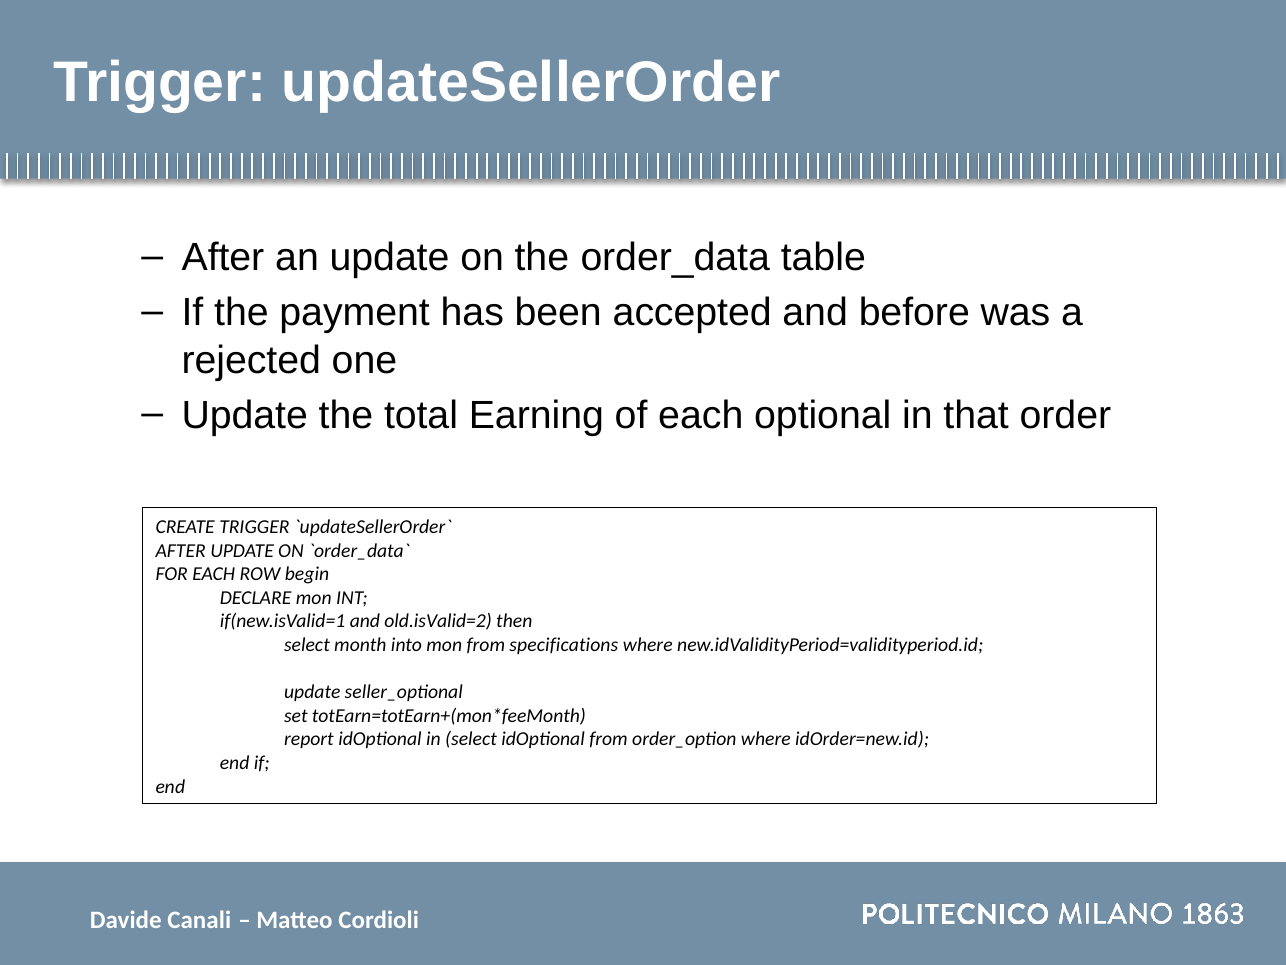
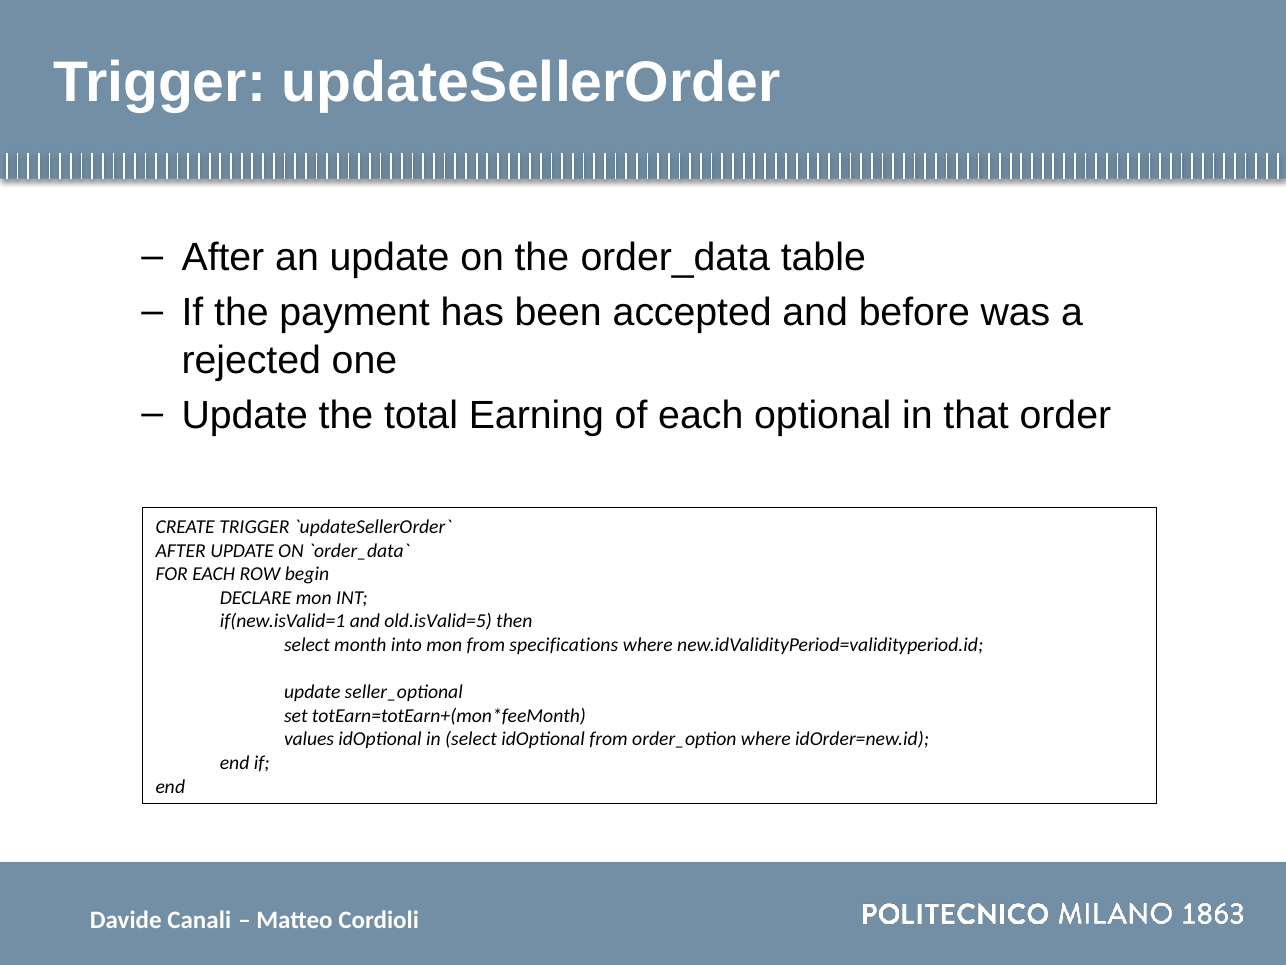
old.isValid=2: old.isValid=2 -> old.isValid=5 (438, 621)
report: report -> values (309, 739)
